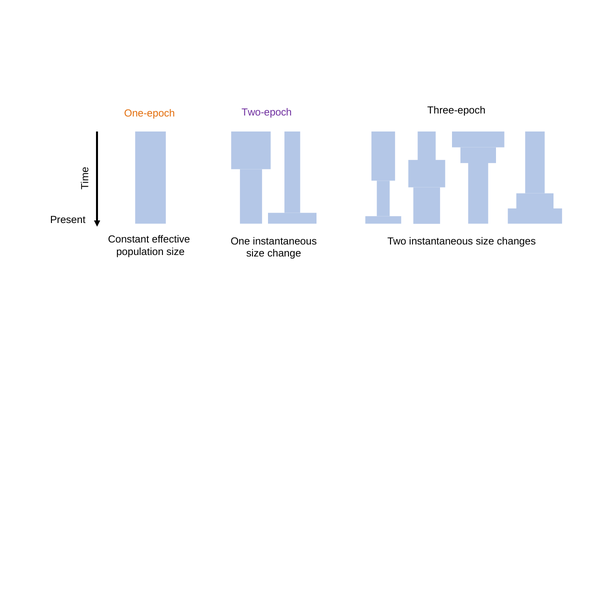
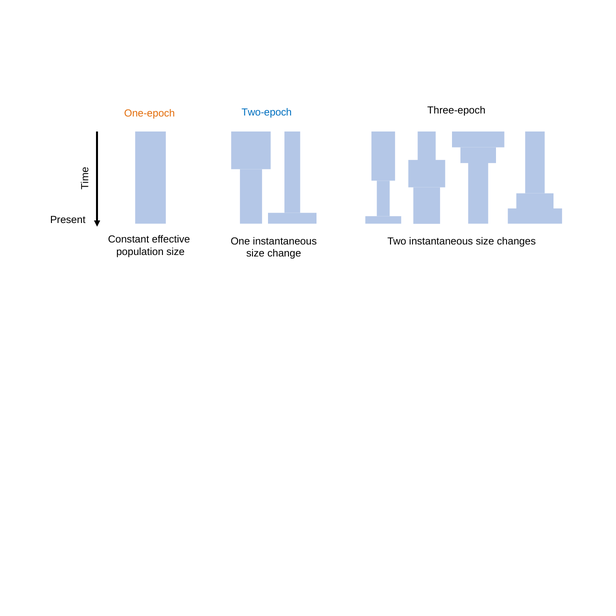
Two-epoch colour: purple -> blue (267, 112)
